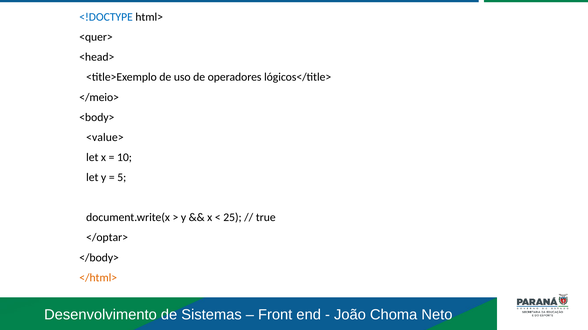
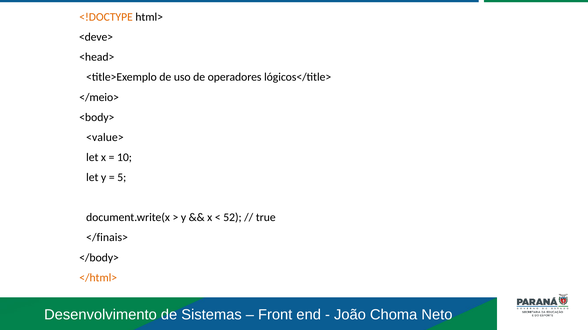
<!DOCTYPE colour: blue -> orange (106, 17)
<quer>: <quer> -> <deve> (96, 37)
25: 25 -> 52 (232, 218)
</optar>: </optar> -> </finais> (107, 238)
